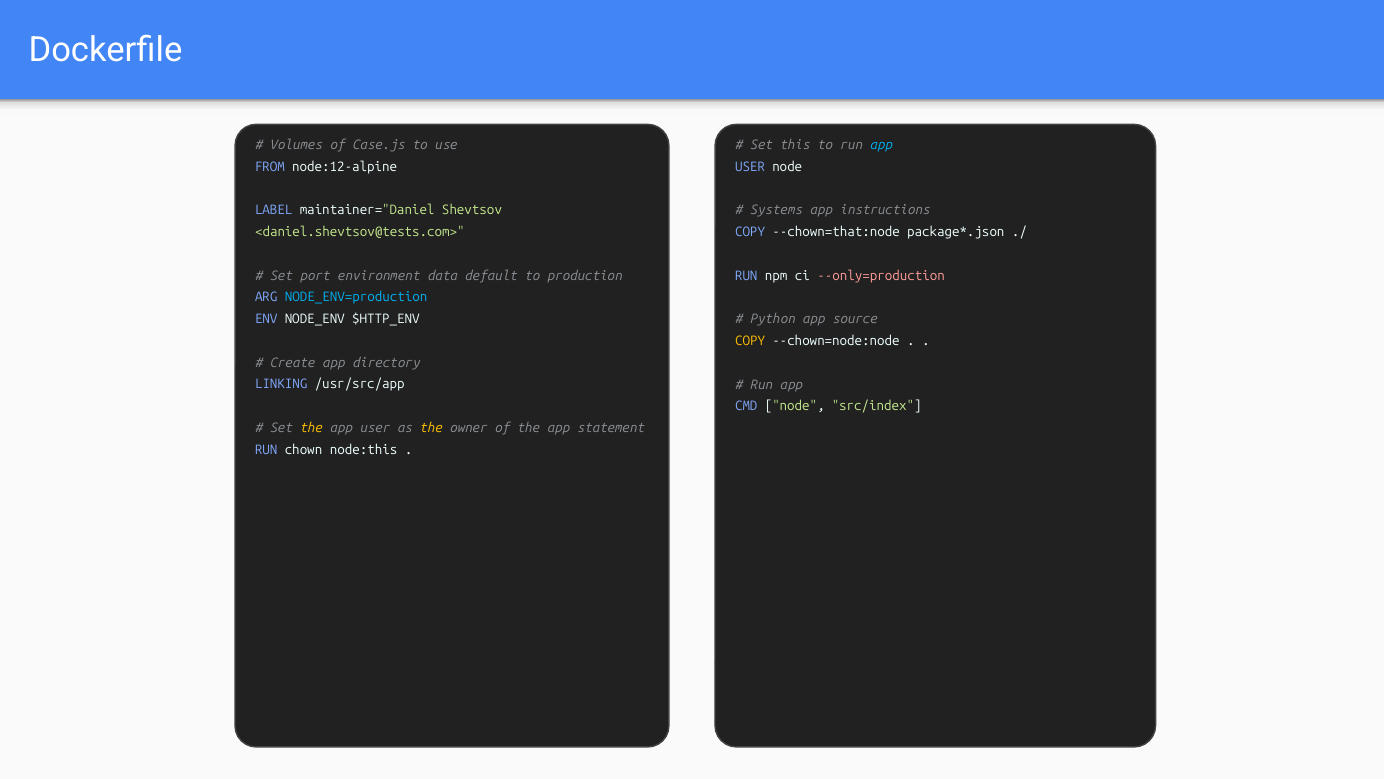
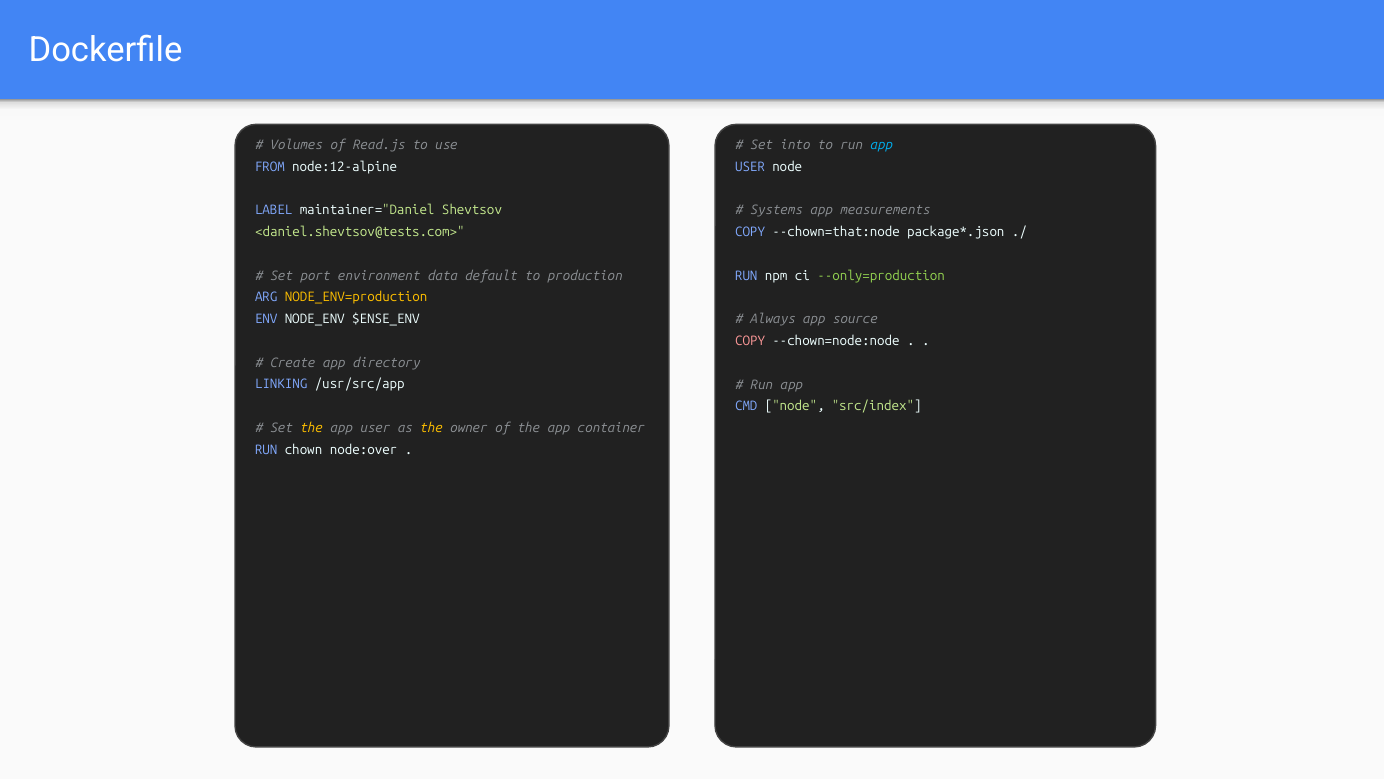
Case.js: Case.js -> Read.js (379, 145)
this: this -> into (795, 145)
instructions: instructions -> measurements (885, 210)
--only=production colour: pink -> light green (881, 276)
NODE_ENV=production colour: light blue -> yellow (356, 297)
$HTTP_ENV: $HTTP_ENV -> $ENSE_ENV (386, 319)
Python: Python -> Always (772, 319)
COPY colour: yellow -> pink (750, 341)
statement: statement -> container (611, 428)
node:this: node:this -> node:over (364, 449)
